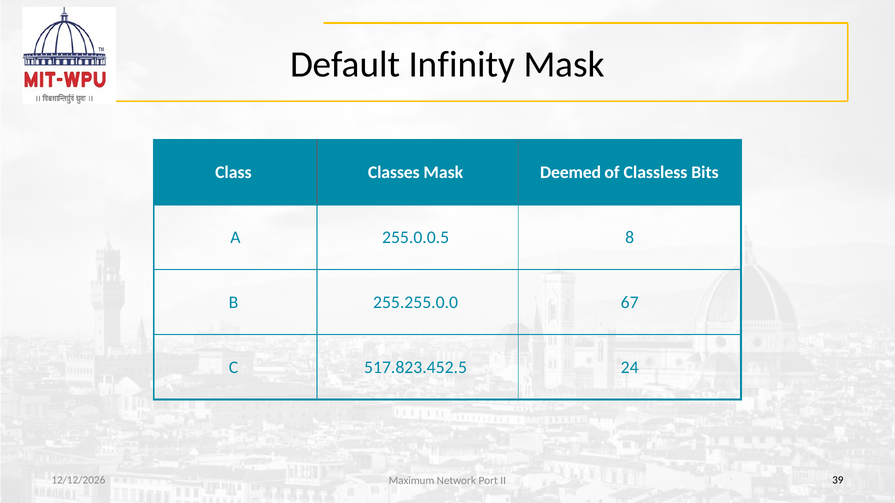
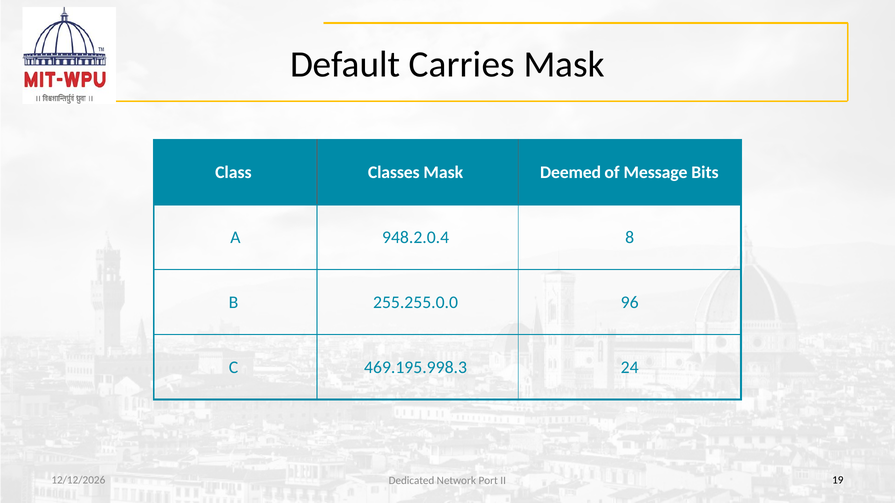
Infinity: Infinity -> Carries (462, 65)
Classless: Classless -> Message (656, 173)
255.0.0.5: 255.0.0.5 -> 948.2.0.4 (416, 238)
67: 67 -> 96 (630, 303)
517.823.452.5: 517.823.452.5 -> 469.195.998.3 (416, 367)
Maximum: Maximum -> Dedicated (412, 481)
39: 39 -> 19 (838, 481)
